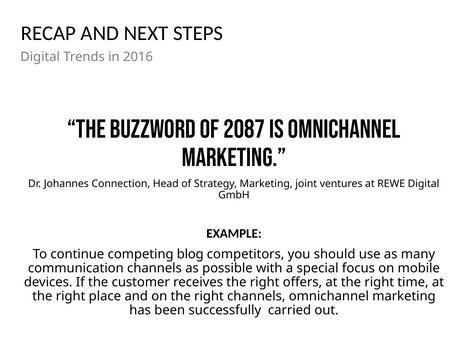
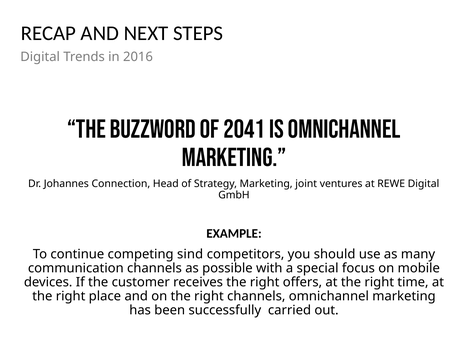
2087: 2087 -> 2041 (244, 129)
blog: blog -> sind (190, 254)
